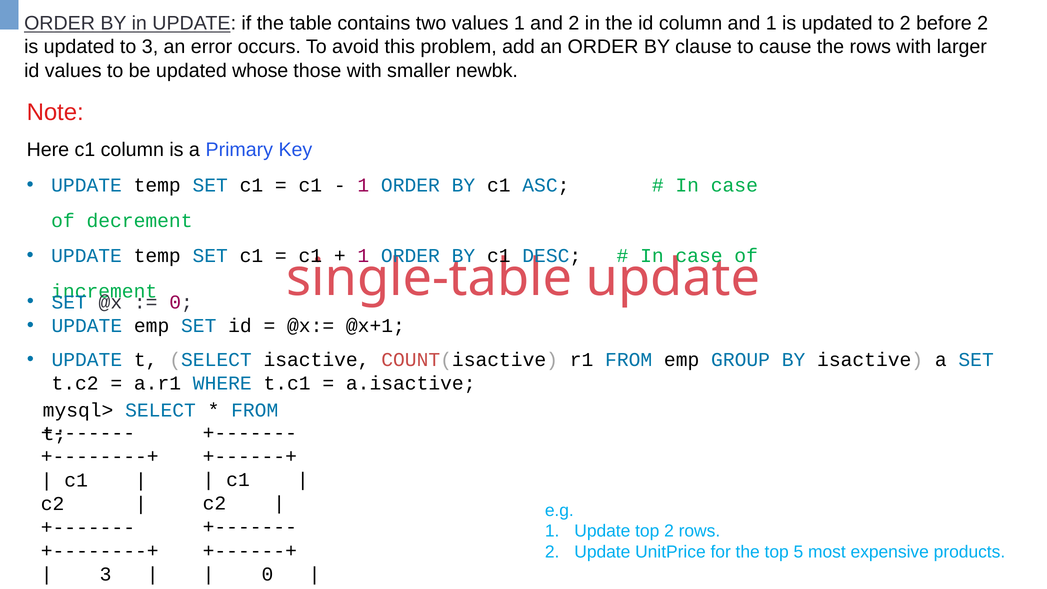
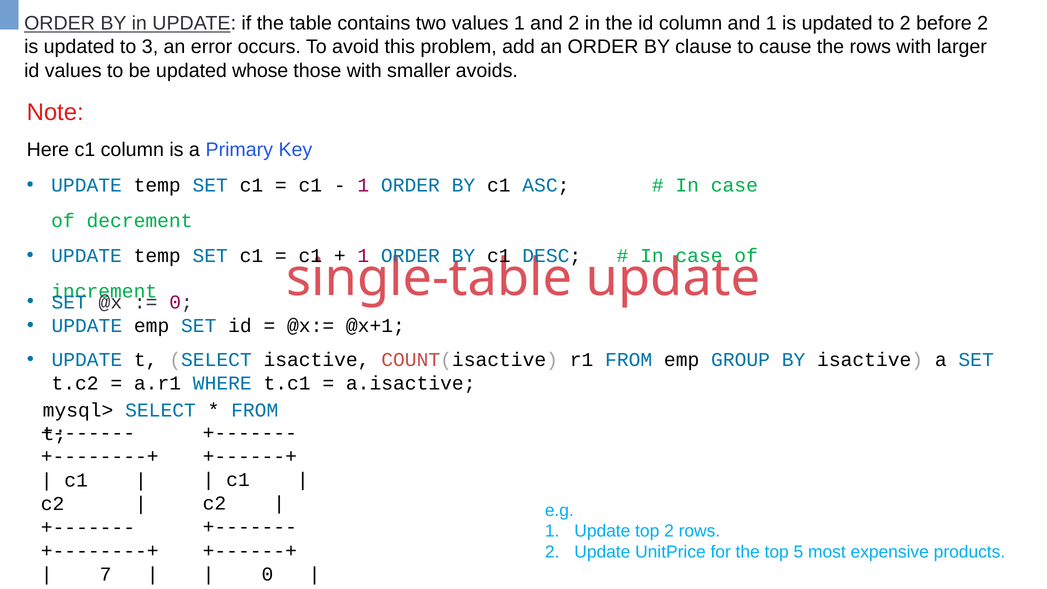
newbk: newbk -> avoids (487, 71)
3: 3 -> 7 (106, 574)
